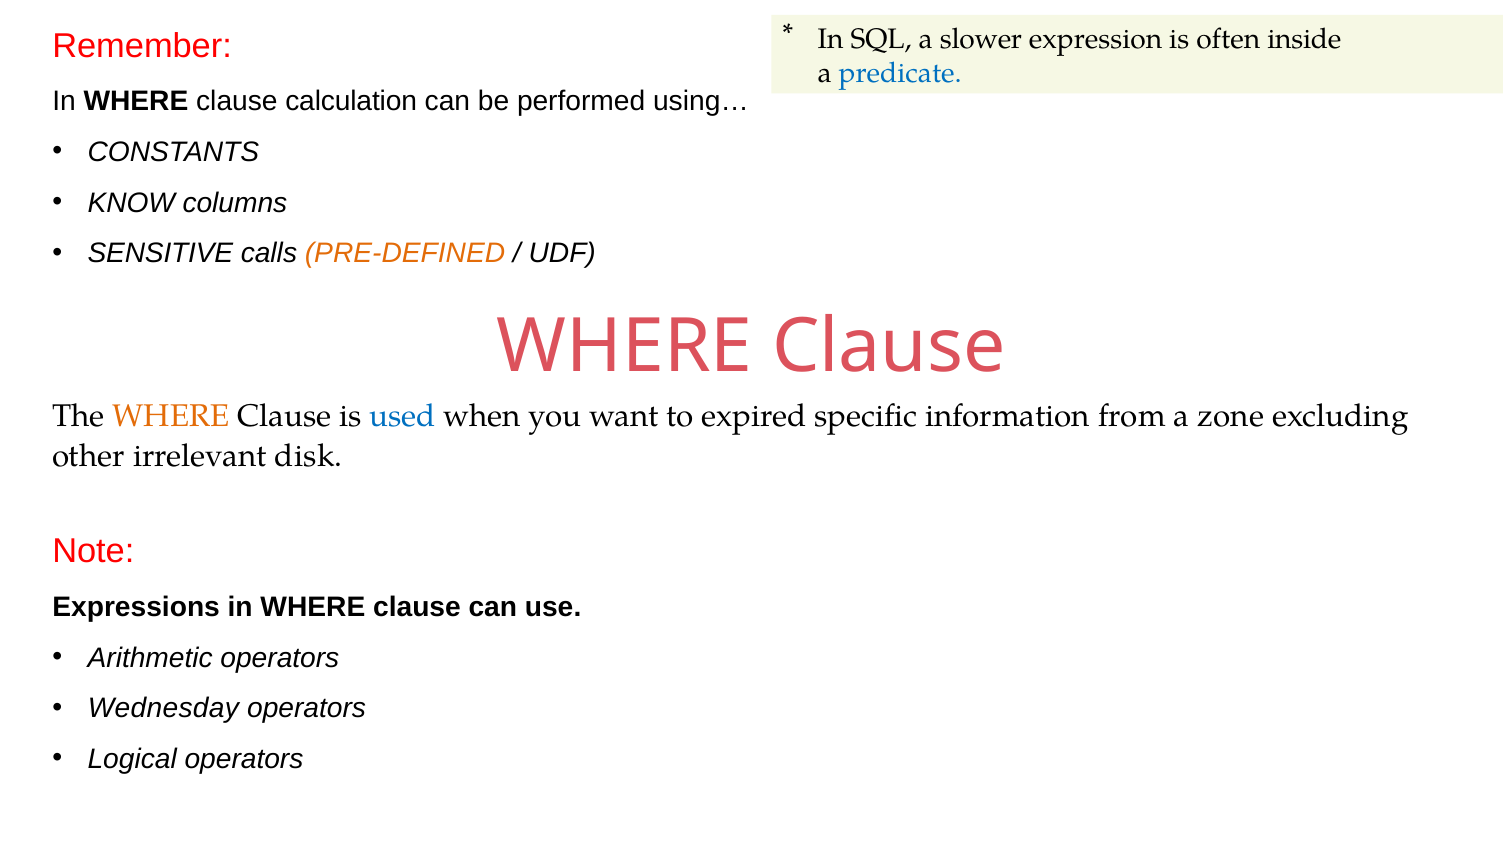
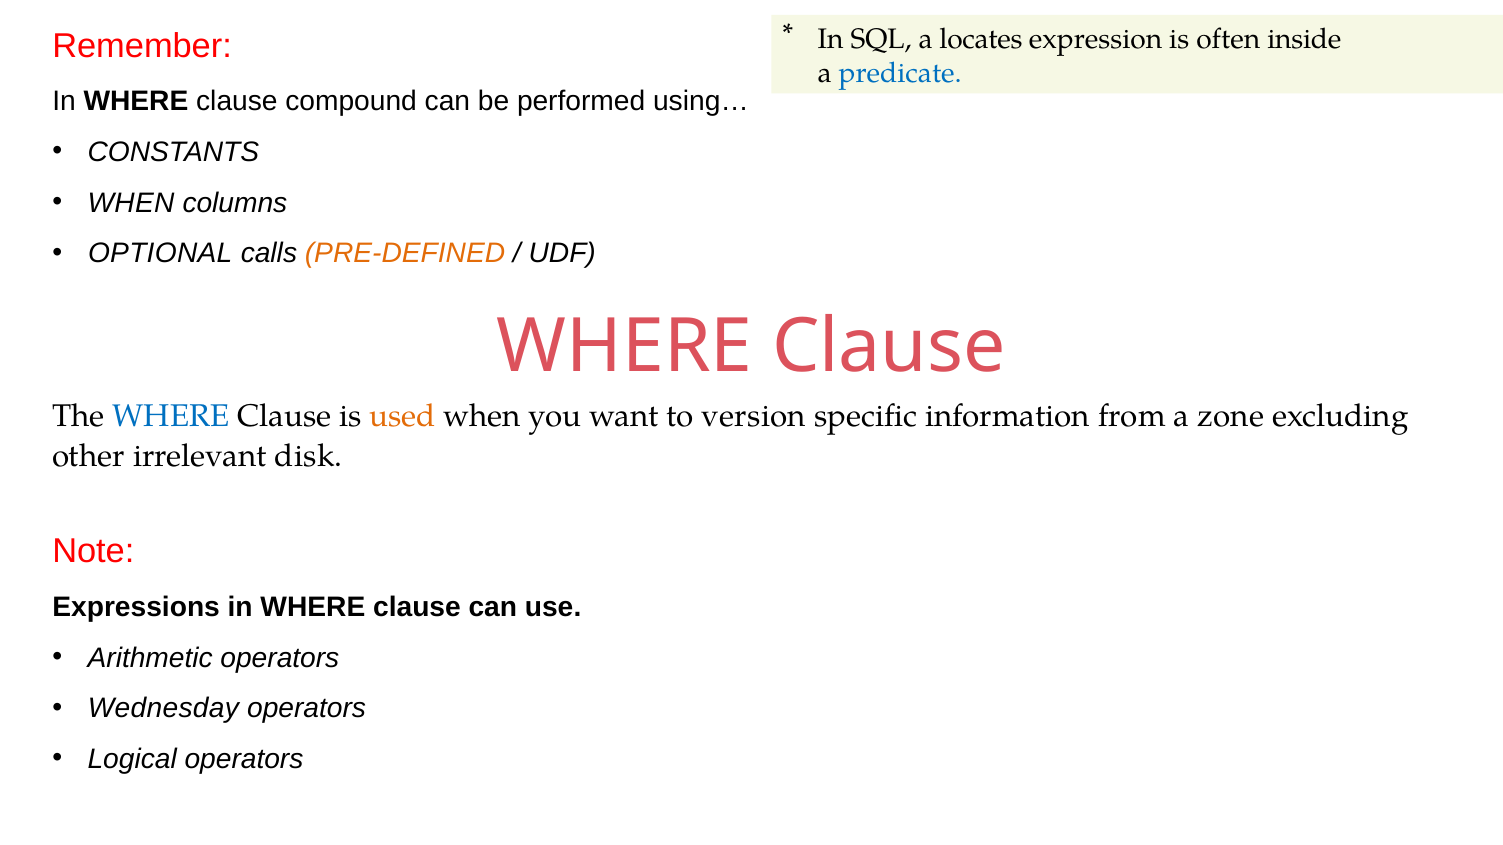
slower: slower -> locates (981, 39)
calculation: calculation -> compound (351, 101)
KNOW: KNOW -> WHEN (131, 203)
SENSITIVE: SENSITIVE -> OPTIONAL (160, 254)
WHERE colour: orange -> blue (171, 416)
used colour: blue -> orange (402, 416)
expired: expired -> version (754, 416)
